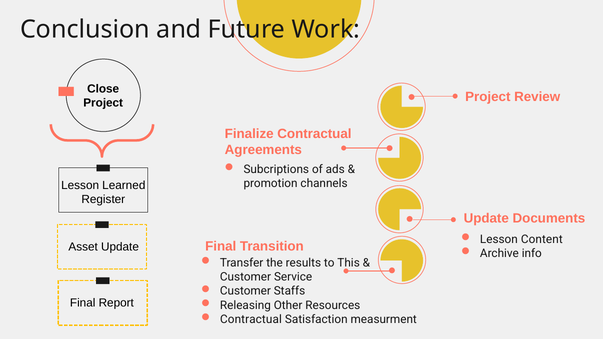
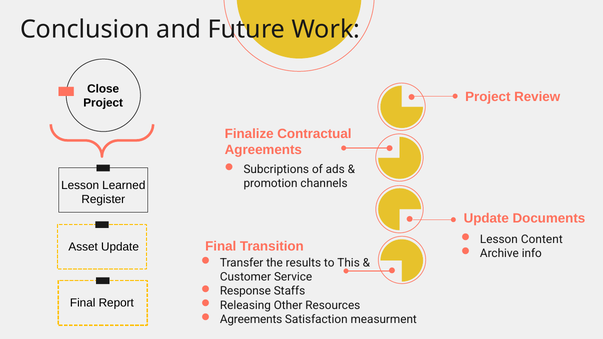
Customer: Customer -> Response (245, 291)
Contractual: Contractual -> Agreements (251, 319)
